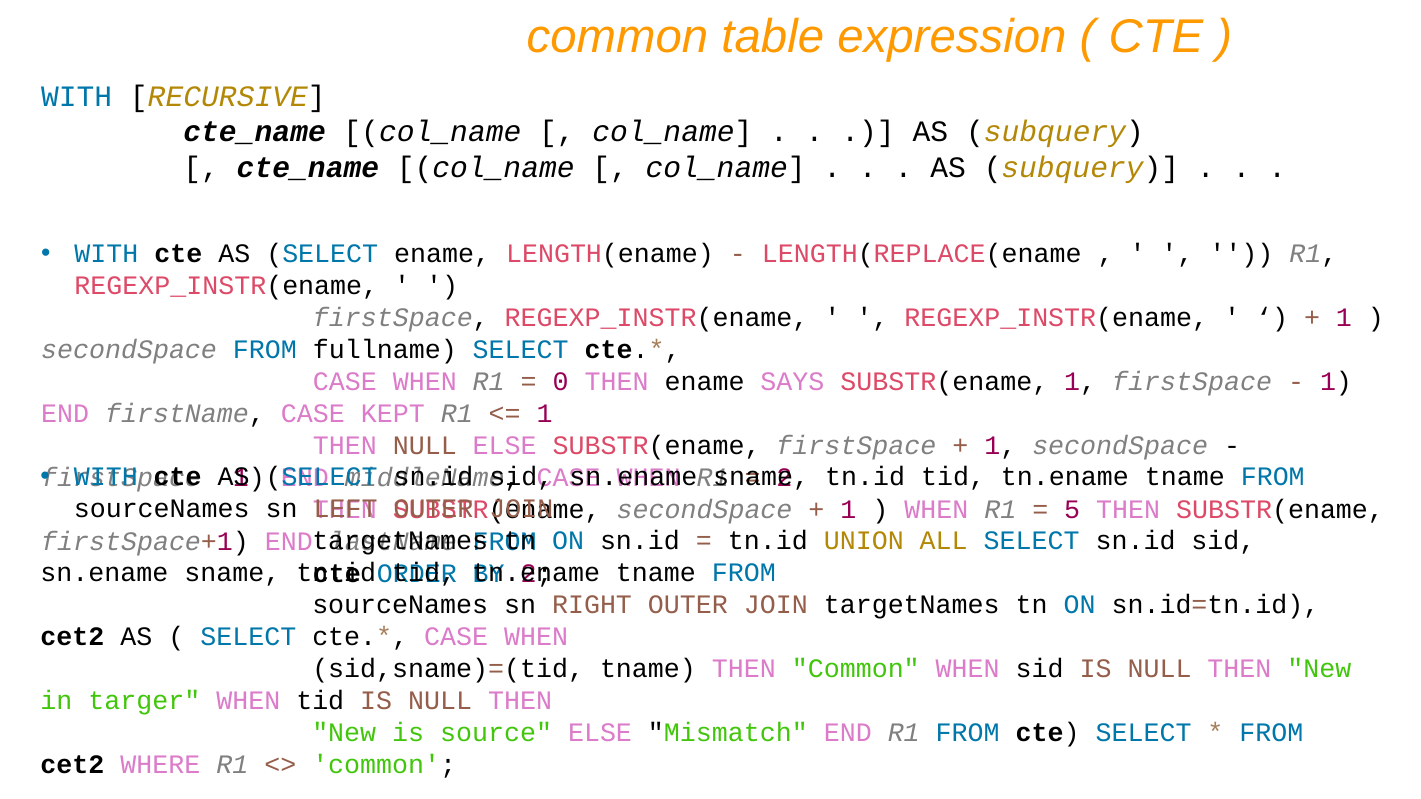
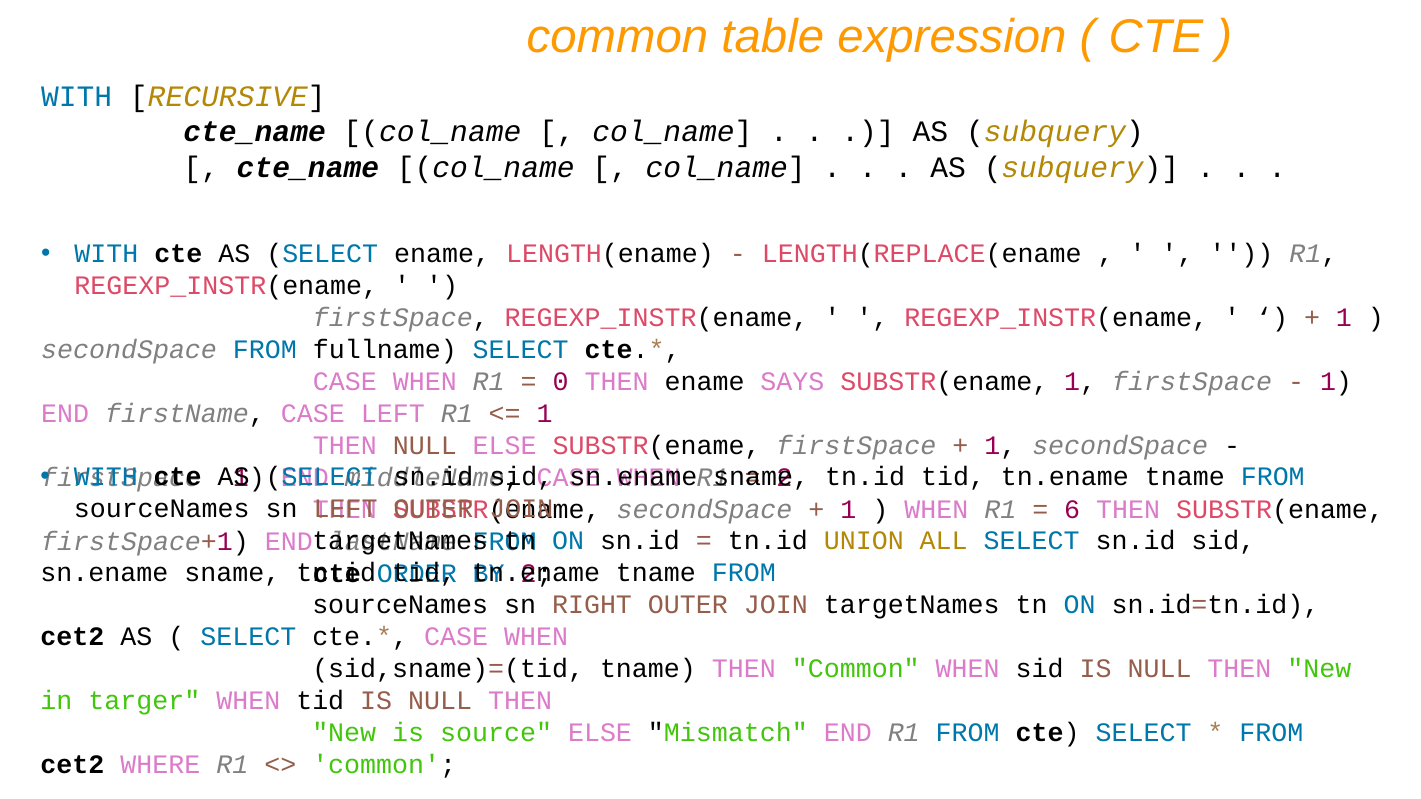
CASE KEPT: KEPT -> LEFT (393, 414)
5: 5 -> 6 (1072, 510)
